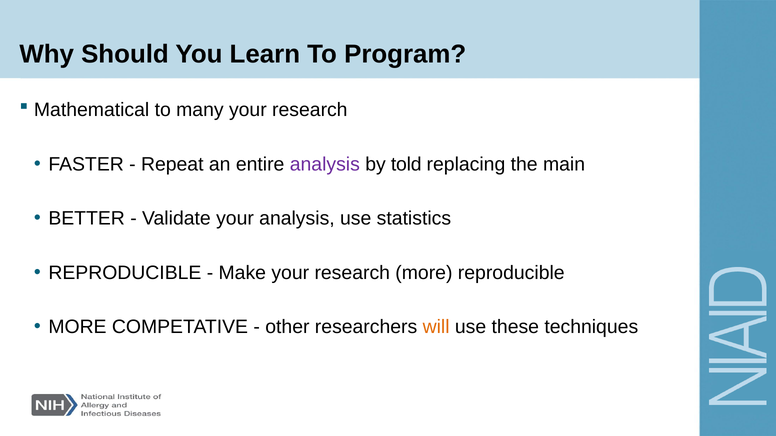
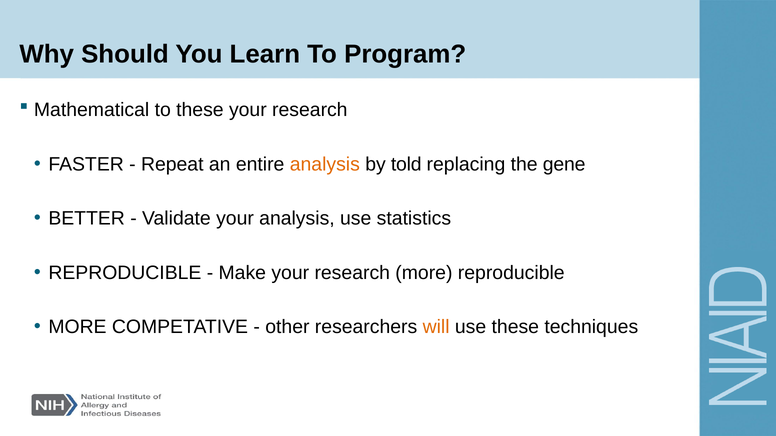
to many: many -> these (200, 110)
analysis colour: purple -> orange (325, 165)
main: main -> gene (564, 165)
